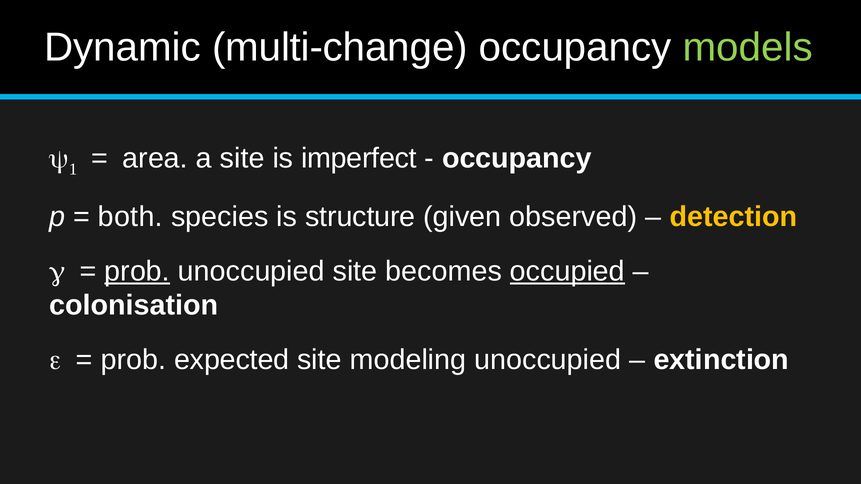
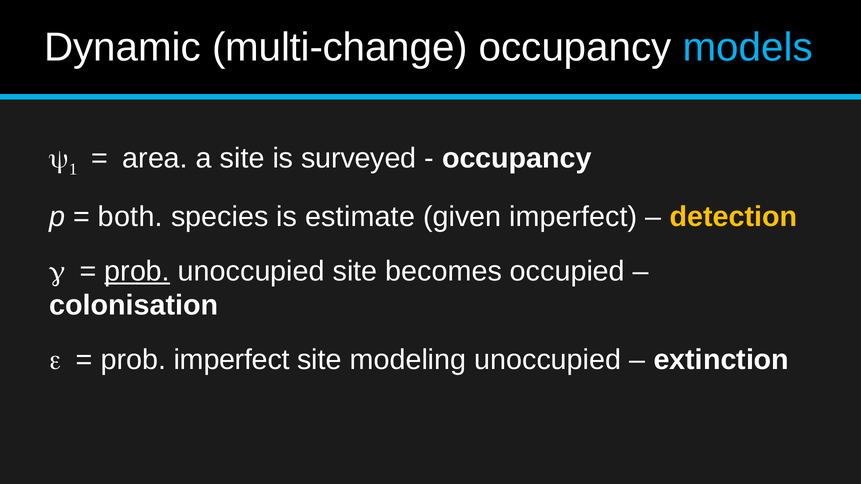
models colour: light green -> light blue (748, 47)
imperfect: imperfect -> surveyed (359, 158)
structure: structure -> estimate (360, 217)
given observed: observed -> imperfect (573, 217)
occupied underline: present -> none (567, 271)
prob expected: expected -> imperfect (232, 360)
